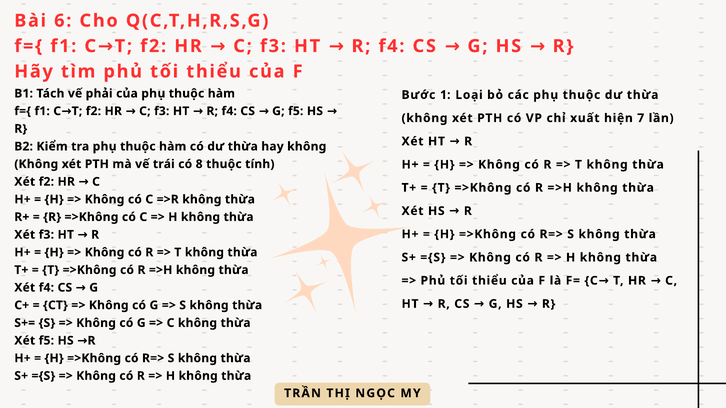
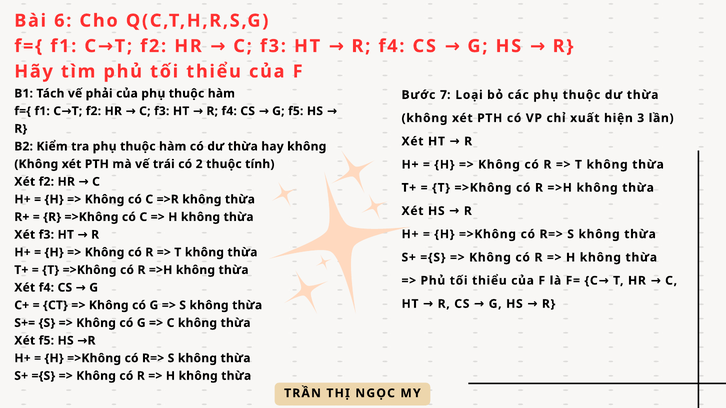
1: 1 -> 7 (445, 95)
7: 7 -> 3 (641, 118)
8: 8 -> 2 (199, 164)
